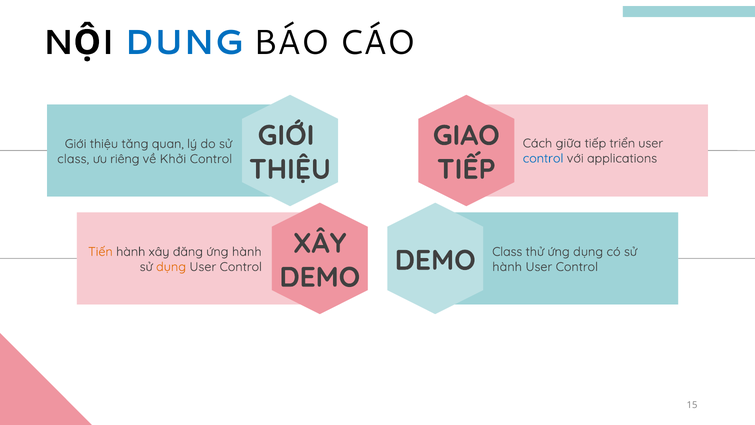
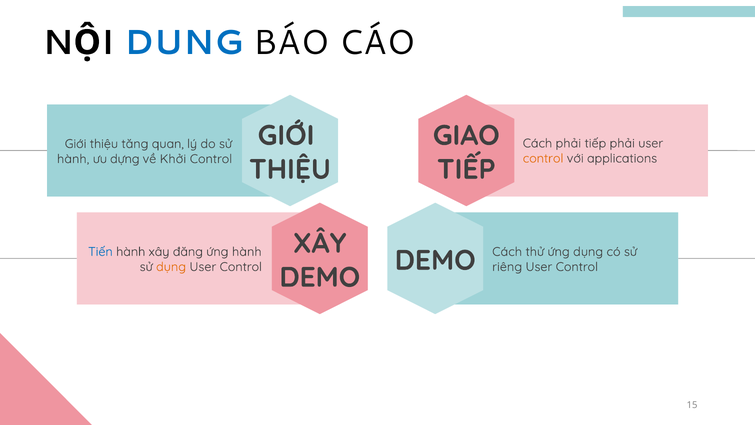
Cách giữa: giữa -> phải (568, 143)
tiếp triển: triển -> phải (622, 143)
control colour: blue -> orange (543, 158)
class: class -> hành (73, 159)
riêng: riêng -> dựng (125, 159)
Tiến colour: orange -> blue (100, 252)
Class: Class -> Cách (507, 252)
hành: hành -> riêng (507, 267)
